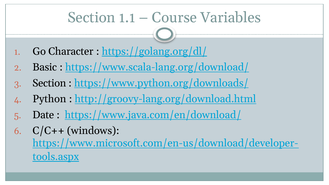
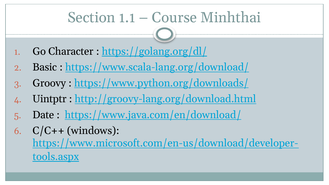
Variables: Variables -> Minhthai (231, 18)
Section: Section -> Groovy (49, 83)
Python: Python -> Uintptr (49, 99)
